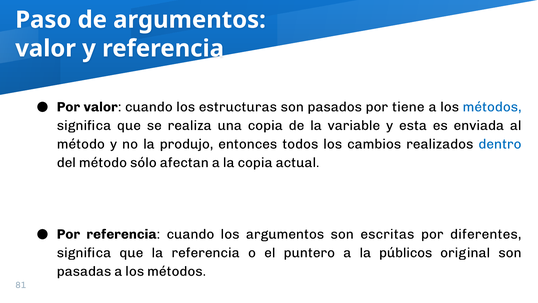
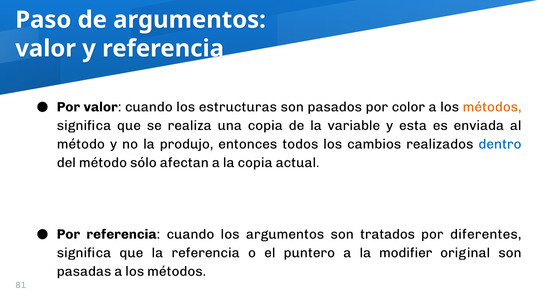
tiene: tiene -> color (408, 107)
métodos colour: blue -> orange (492, 107)
escritas: escritas -> tratados (387, 234)
públicos: públicos -> modifier (406, 252)
